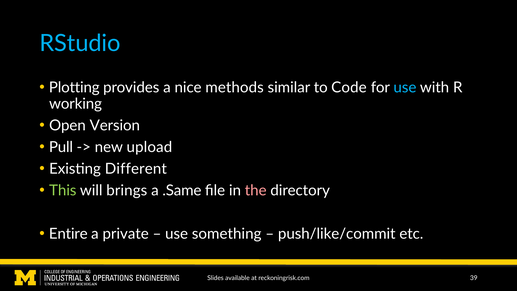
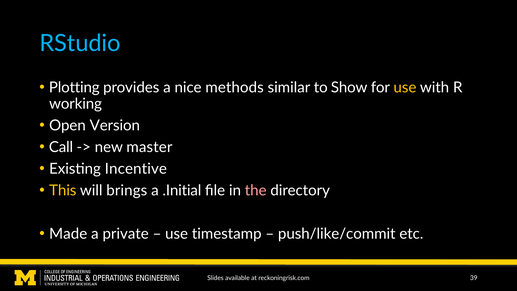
Code: Code -> Show (349, 87)
use colour: light blue -> yellow (405, 87)
Pull: Pull -> Call (61, 147)
upload: upload -> master (149, 147)
Different: Different -> Incentive (136, 169)
This colour: light green -> yellow (63, 190)
.Same: .Same -> .Initial (182, 190)
Entire: Entire -> Made (68, 234)
something: something -> timestamp (227, 234)
